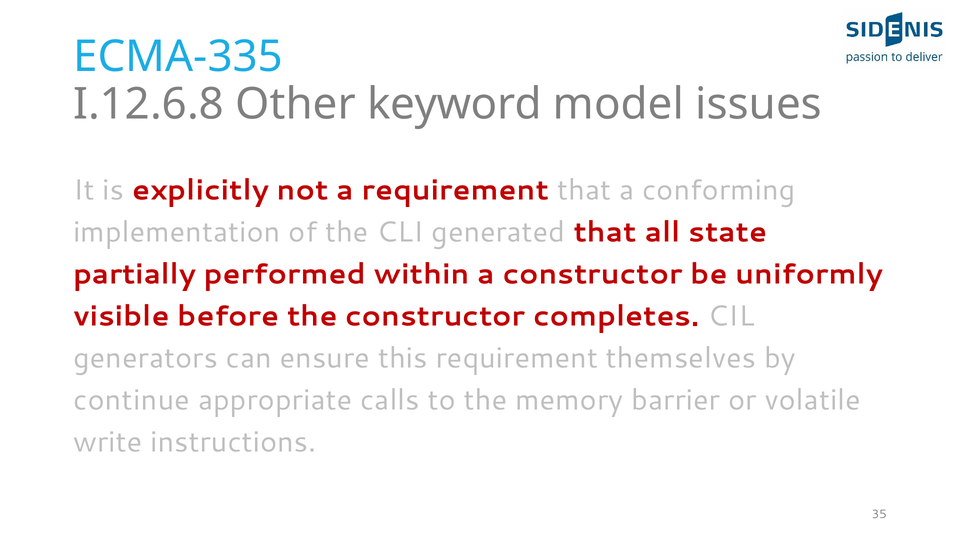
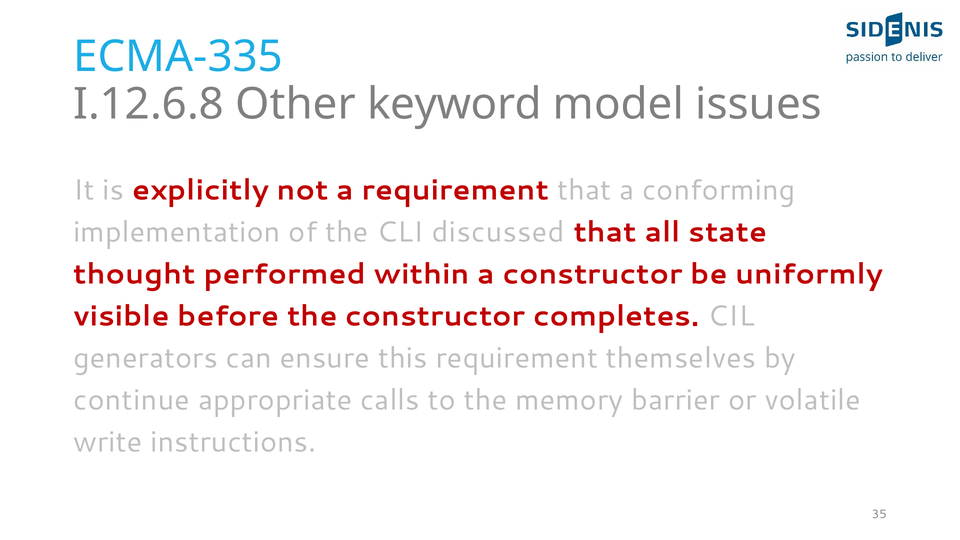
generated: generated -> discussed (498, 232)
partially: partially -> thought (134, 274)
